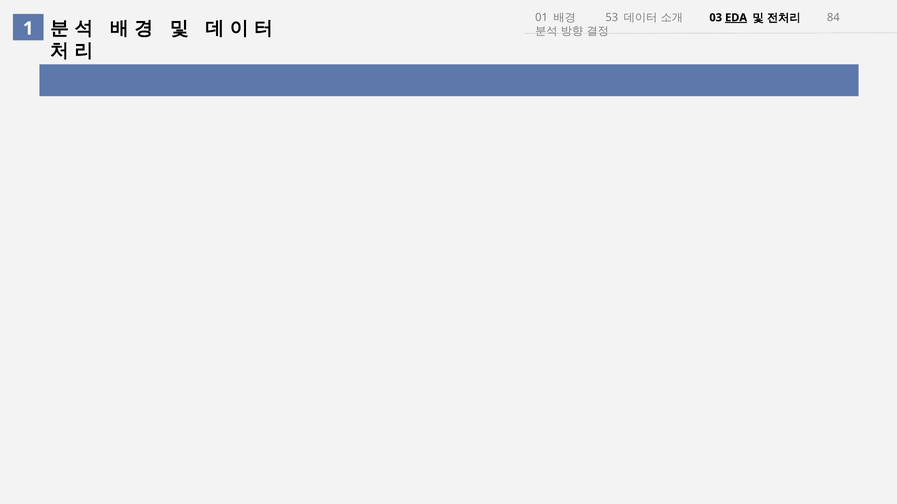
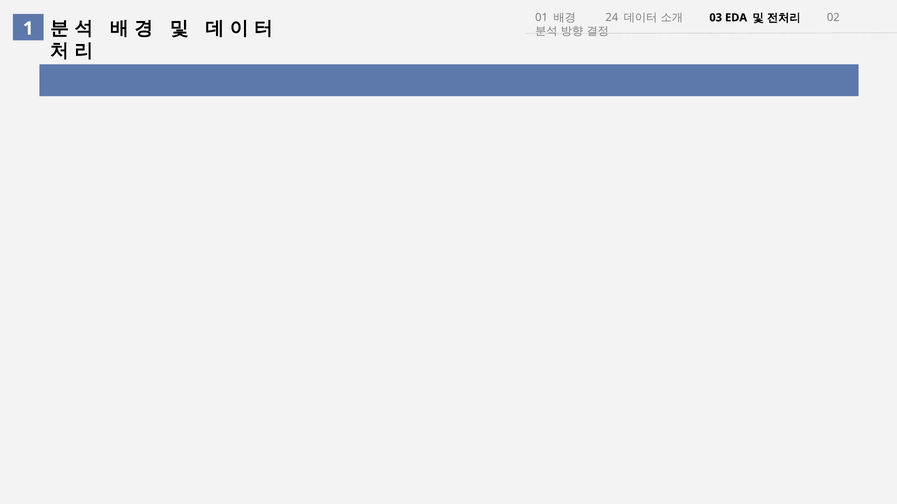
53: 53 -> 24 (612, 18)
EDA underline: present -> none (736, 18)
84: 84 -> 02 (833, 18)
